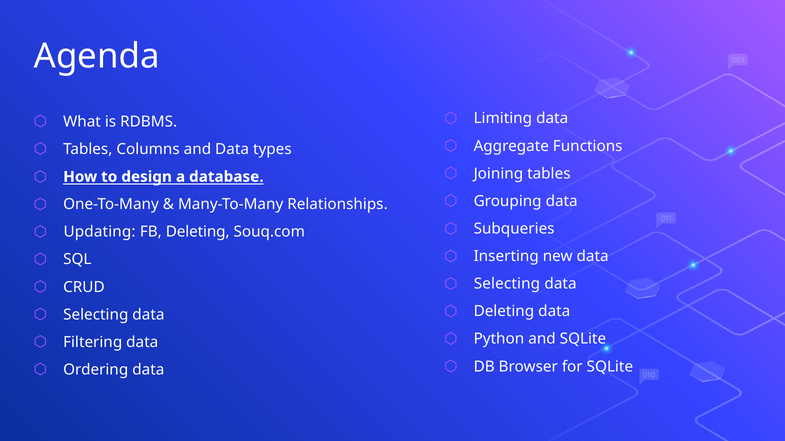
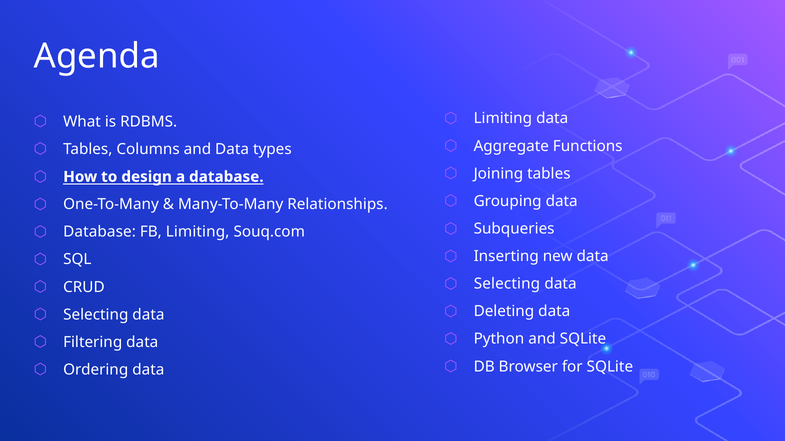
Updating: Updating -> Database (100, 232)
FB Deleting: Deleting -> Limiting (198, 232)
